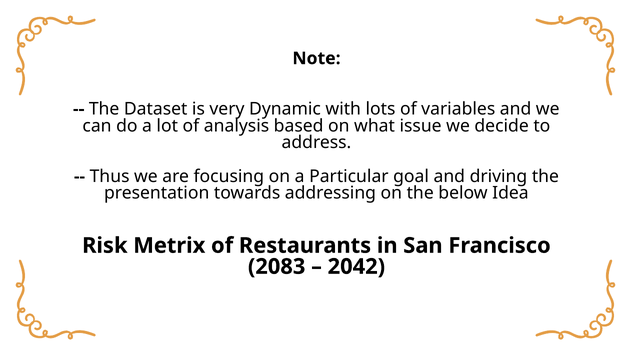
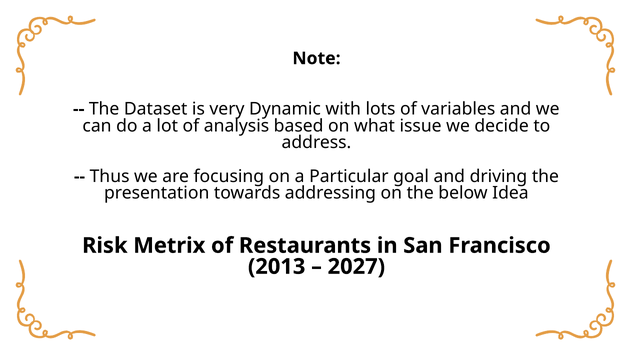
2083: 2083 -> 2013 (277, 267)
2042: 2042 -> 2027 (356, 267)
